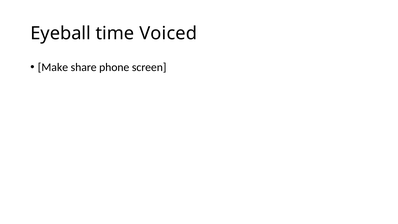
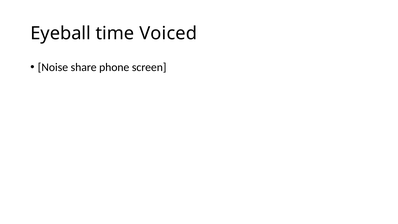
Make: Make -> Noise (53, 67)
